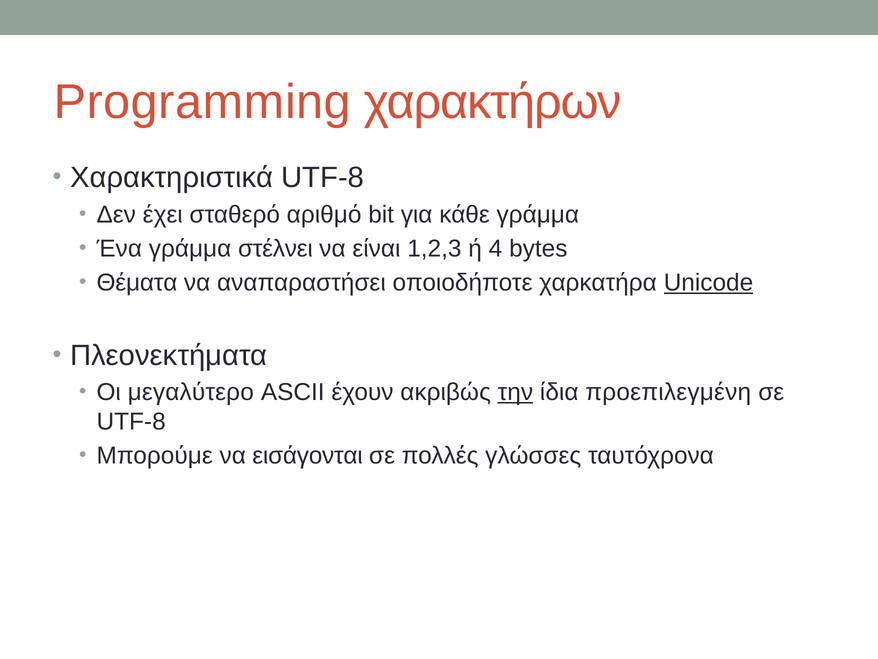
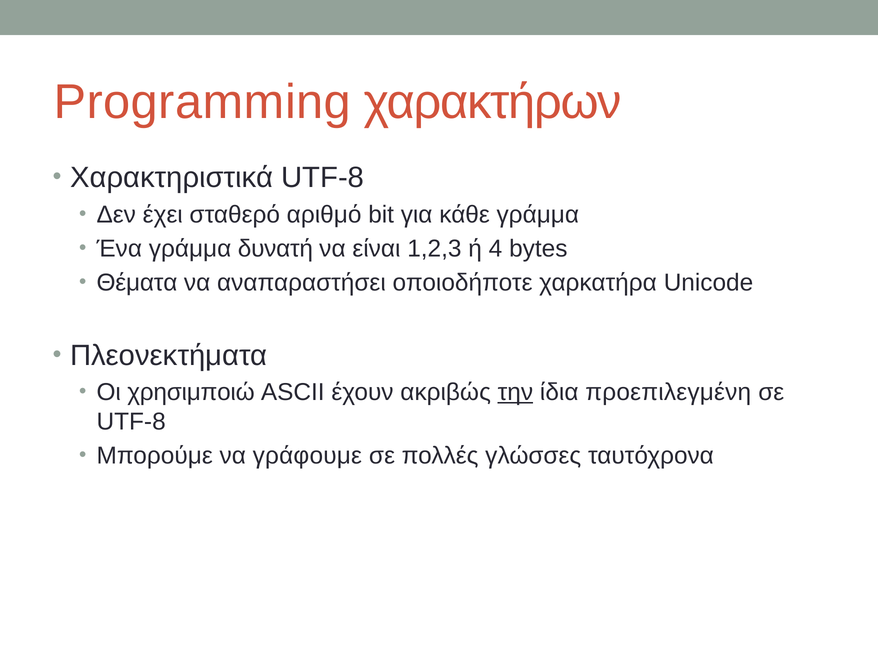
στέλνει: στέλνει -> δυνατή (275, 249)
Unicode underline: present -> none (708, 283)
μεγαλύτερο: μεγαλύτερο -> χρησιμποιώ (191, 392)
εισάγονται: εισάγονται -> γράφουμε (307, 455)
